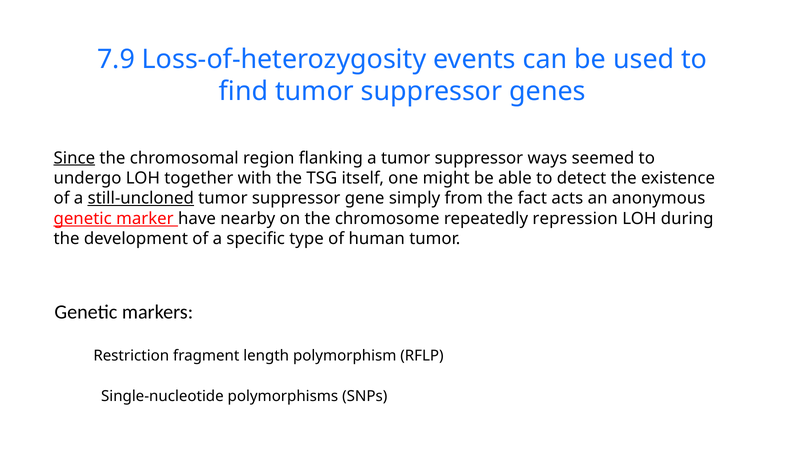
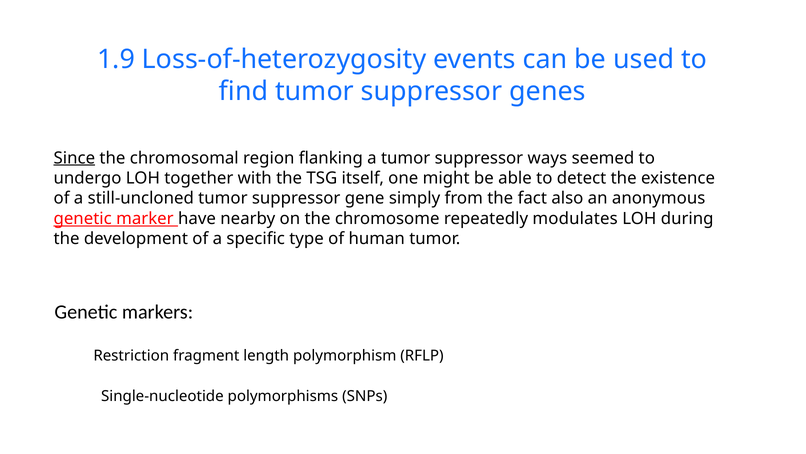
7.9: 7.9 -> 1.9 (116, 59)
still-uncloned underline: present -> none (141, 198)
acts: acts -> also (567, 198)
repression: repression -> modulates (575, 218)
